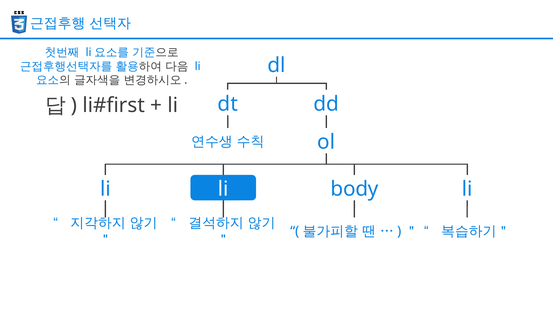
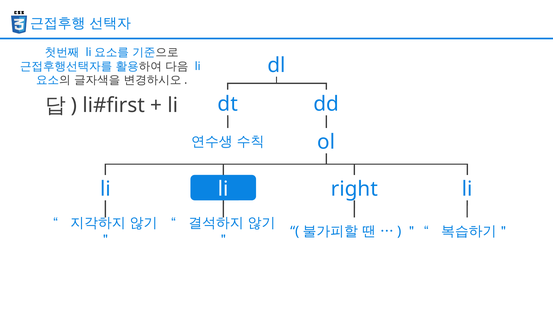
body: body -> right (354, 189)
